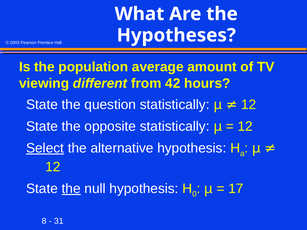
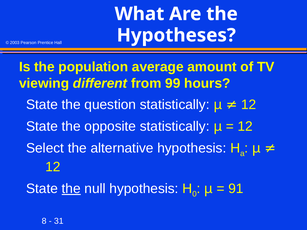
42: 42 -> 99 (173, 83)
Select underline: present -> none (45, 148)
17: 17 -> 91 (236, 189)
